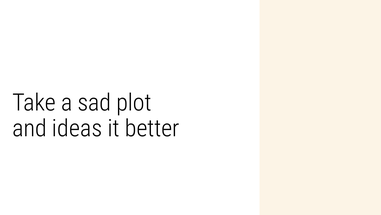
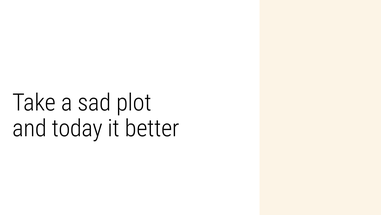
ideas: ideas -> today (77, 128)
